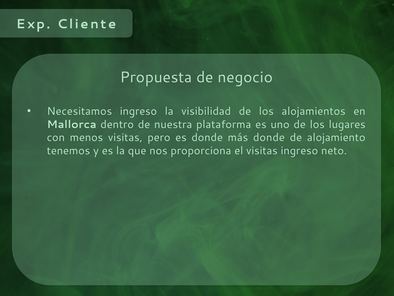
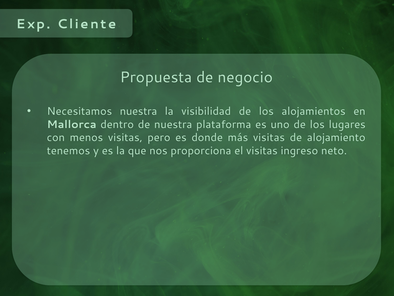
Necesitamos ingreso: ingreso -> nuestra (138, 111)
más donde: donde -> visitas (269, 137)
